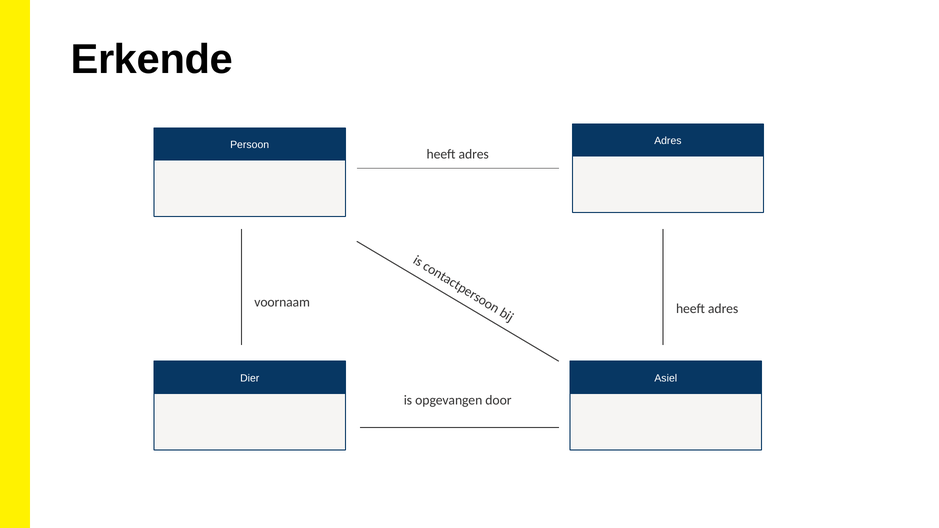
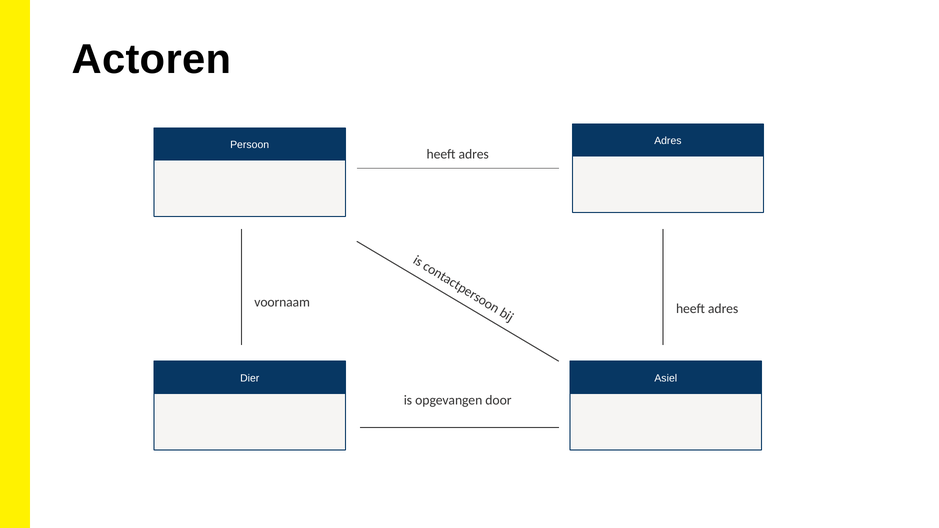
Erkende: Erkende -> Actoren (151, 60)
